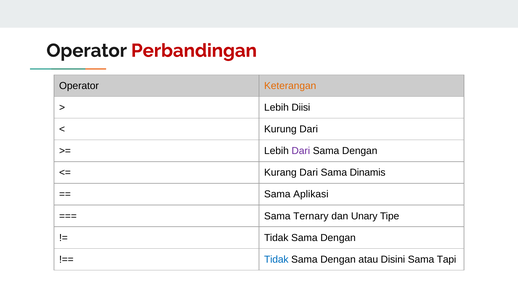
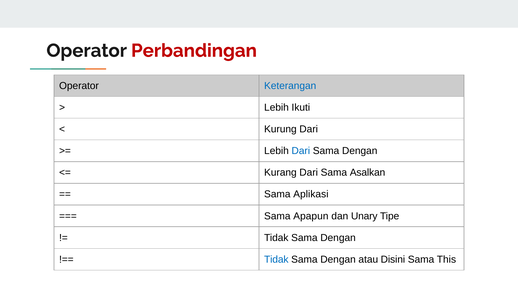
Keterangan colour: orange -> blue (290, 86)
Diisi: Diisi -> Ikuti (301, 107)
Dari colour: purple -> blue (301, 151)
Dinamis: Dinamis -> Asalkan (368, 172)
Ternary: Ternary -> Apapun (311, 216)
Tapi: Tapi -> This (446, 259)
